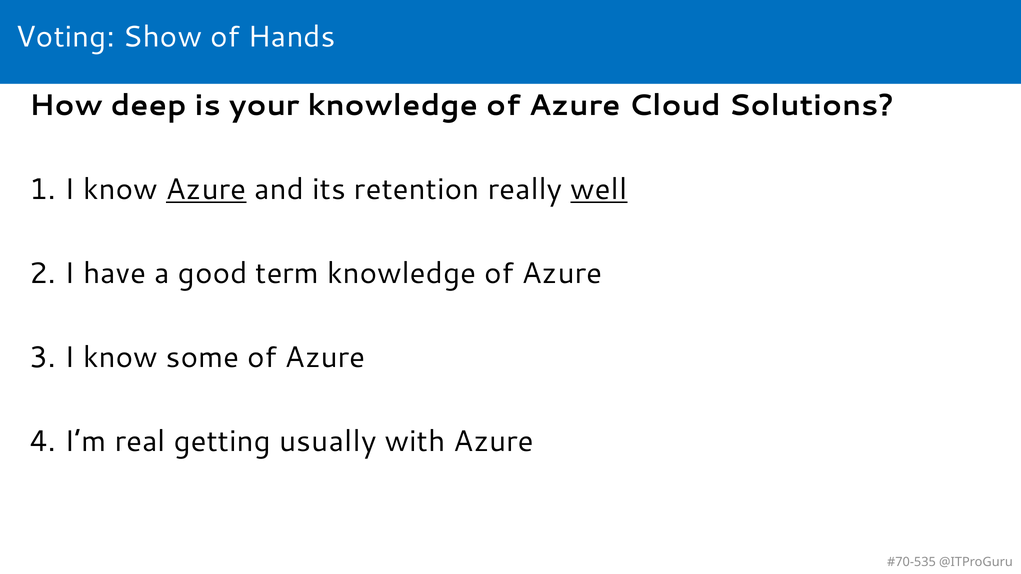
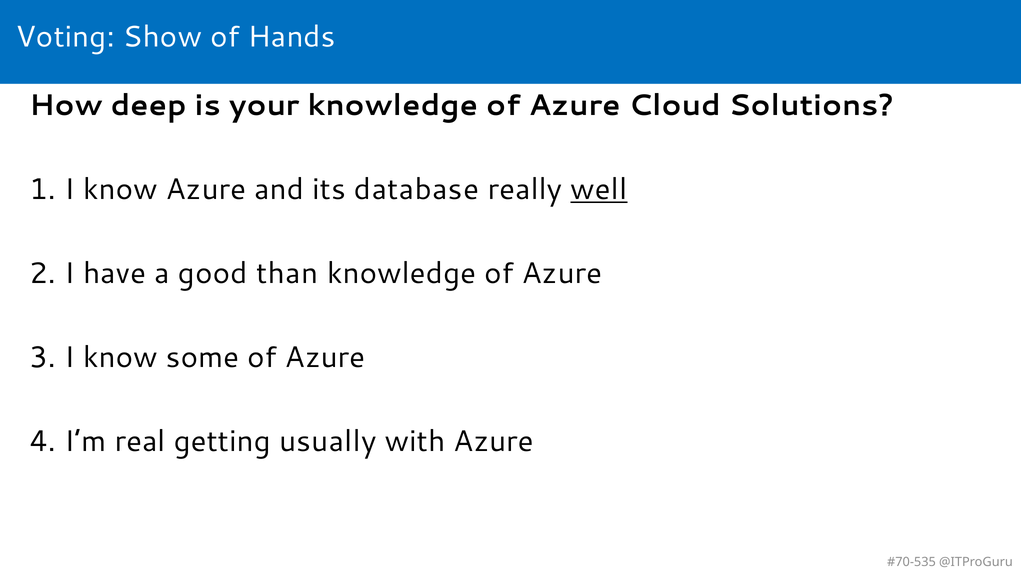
Azure underline: present -> none (206, 190)
retention: retention -> database (417, 190)
term: term -> than (287, 274)
